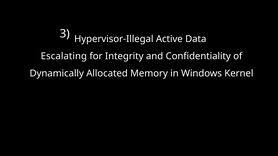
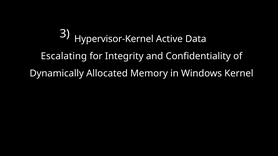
Hypervisor-Illegal: Hypervisor-Illegal -> Hypervisor-Kernel (114, 39)
